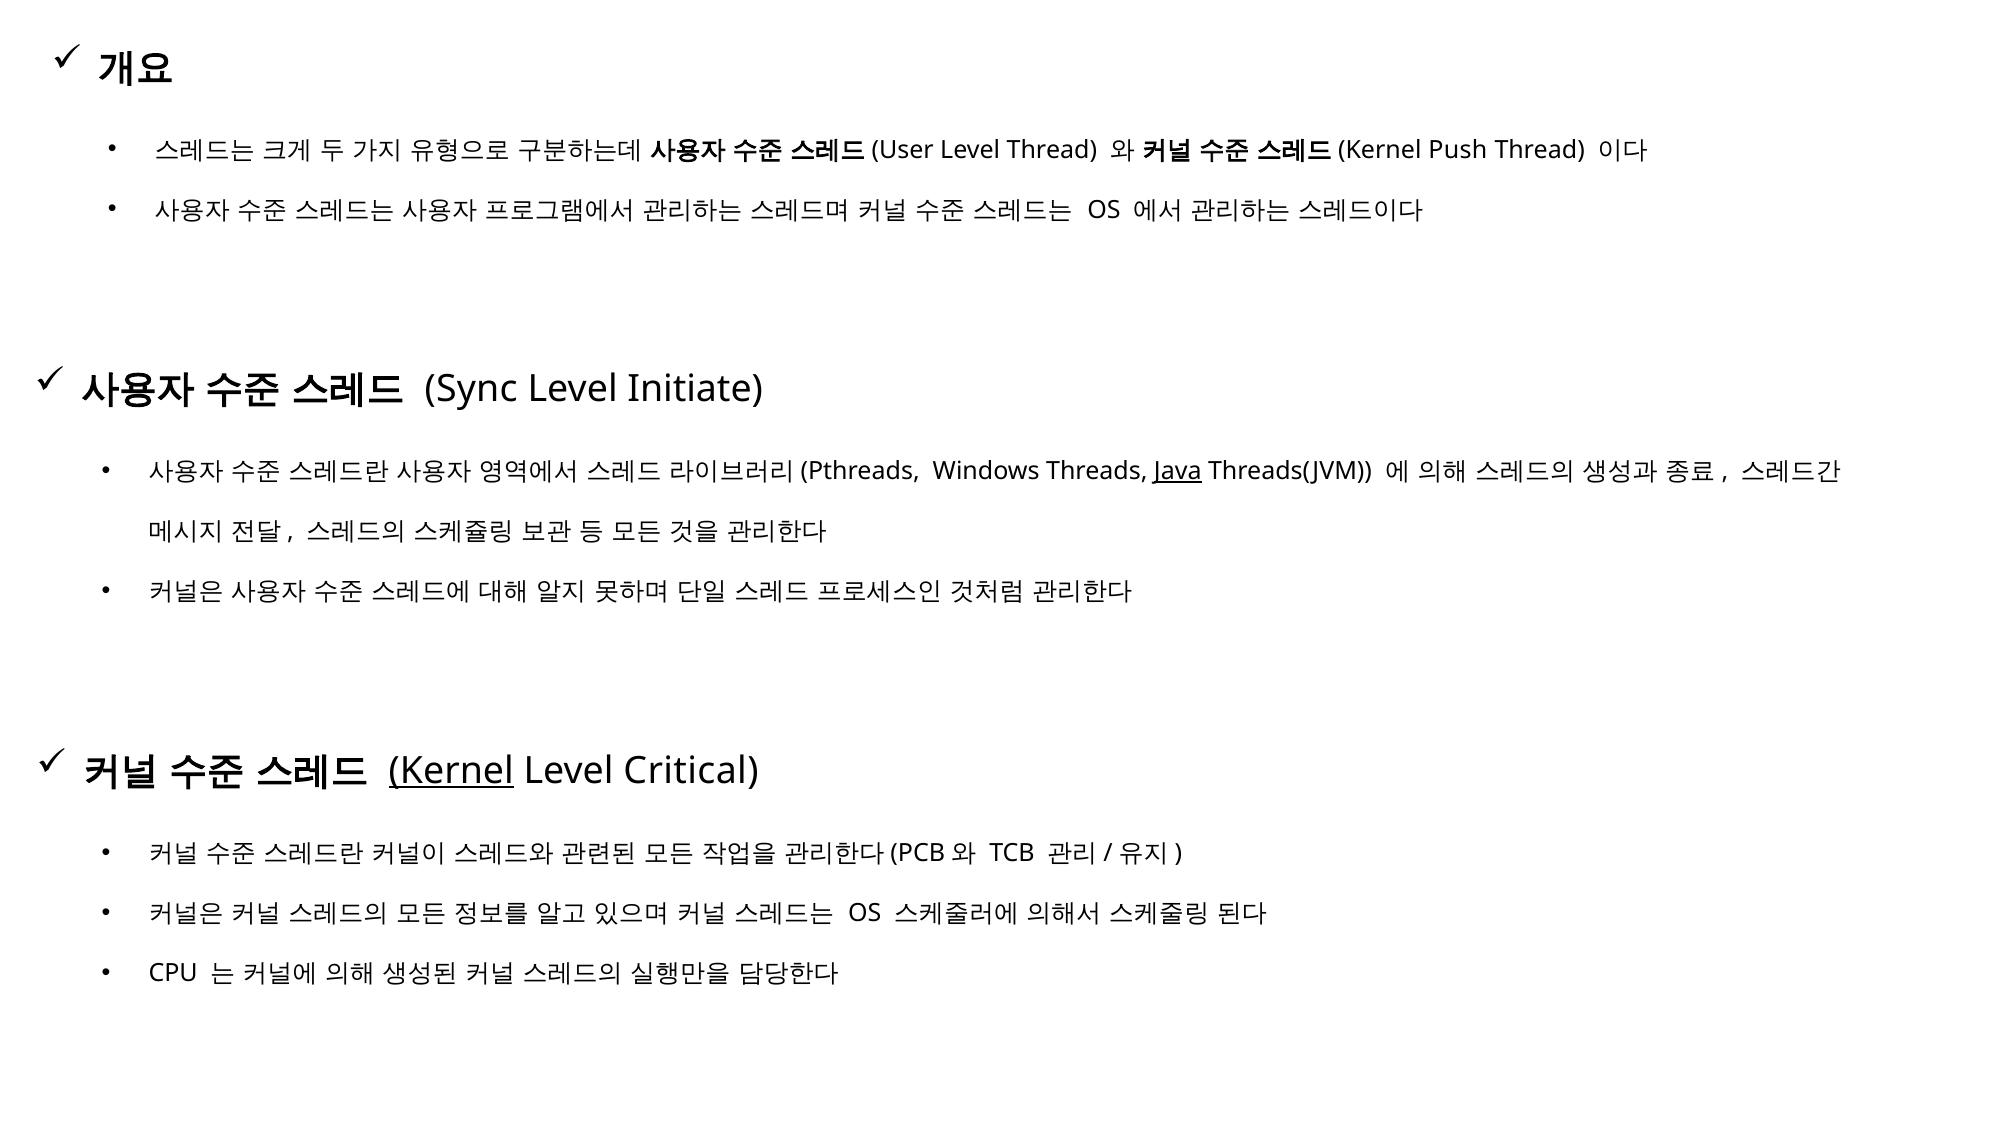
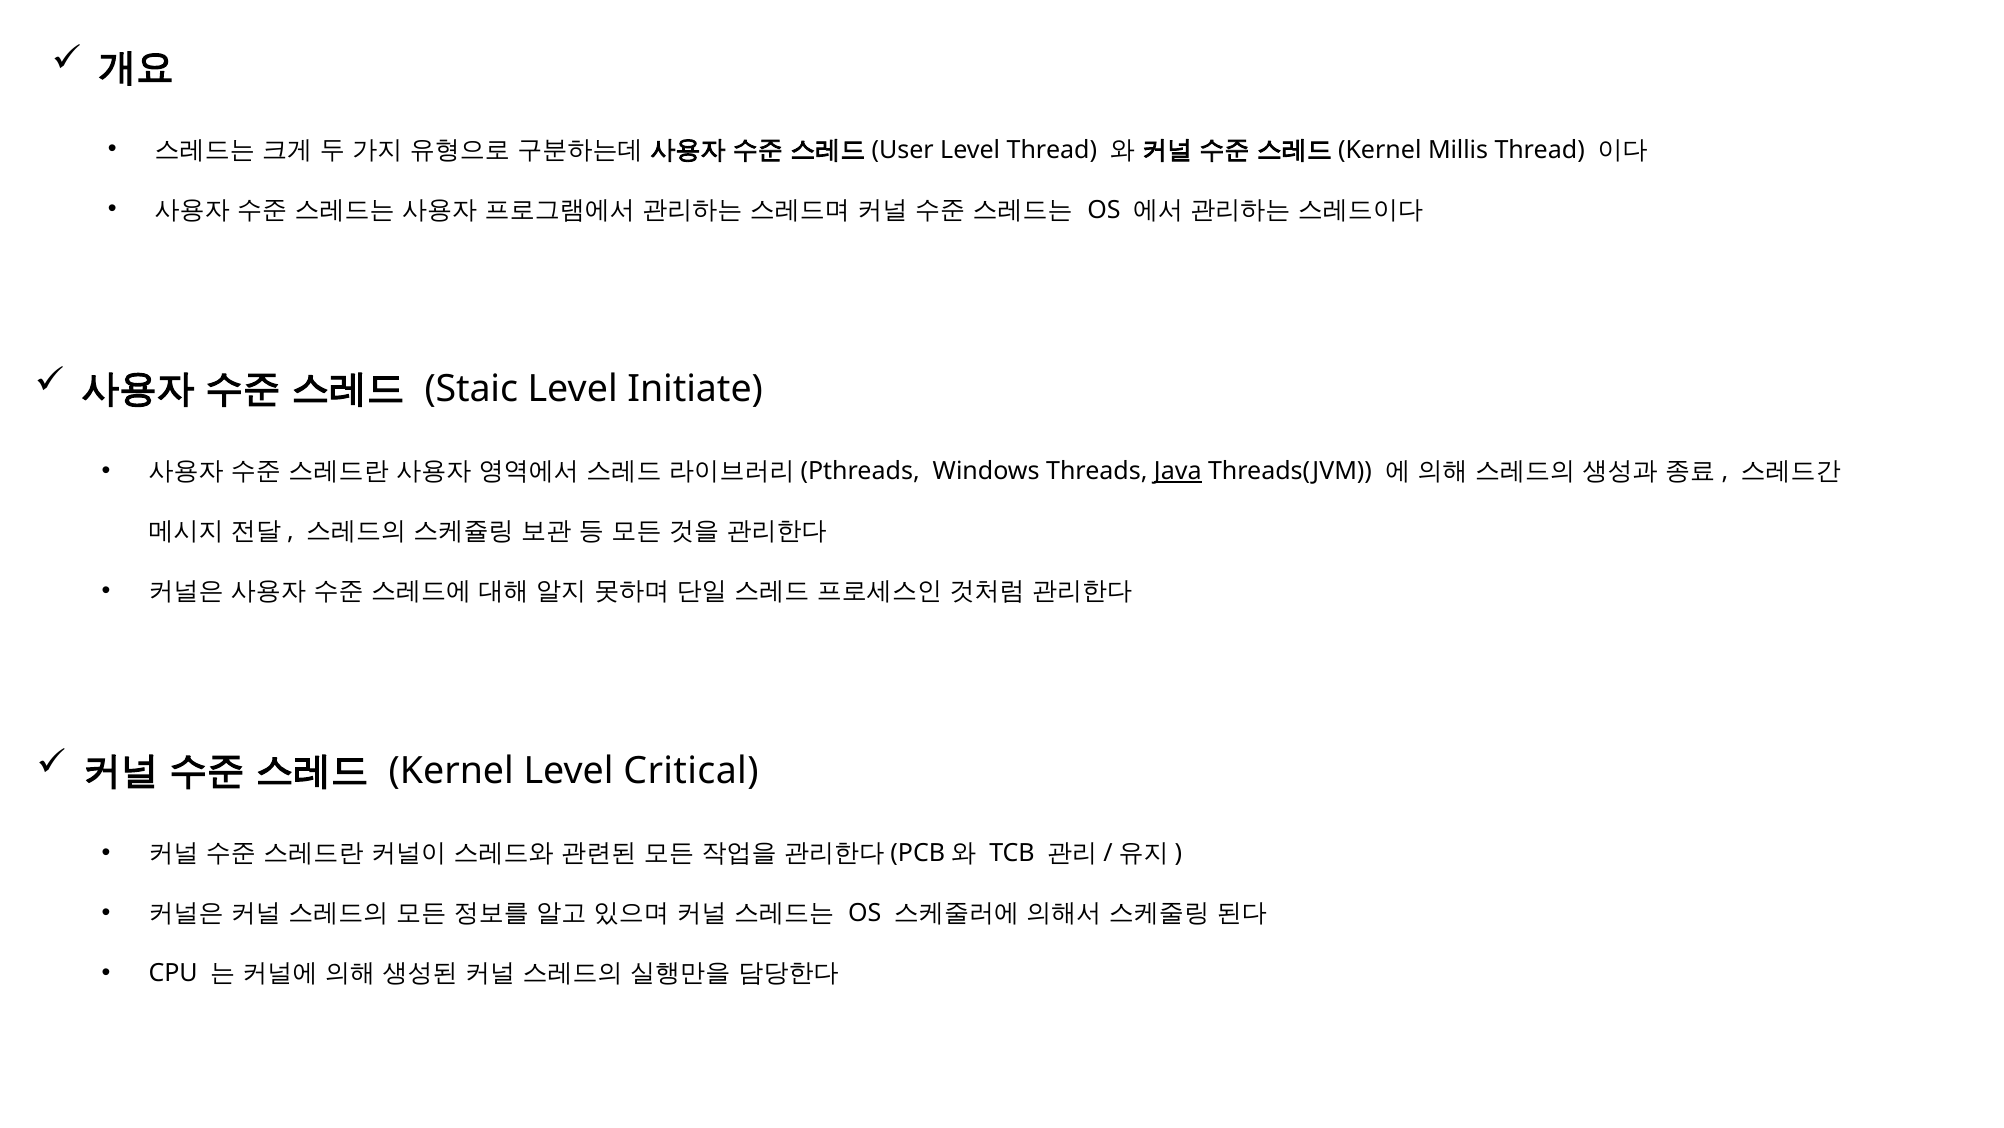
Push: Push -> Millis (1458, 150)
Sync: Sync -> Staic (471, 388)
Kernel underline: present -> none (451, 770)
